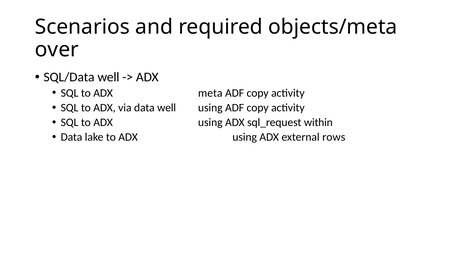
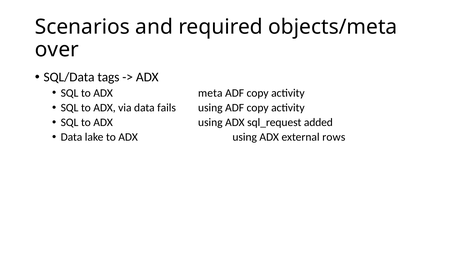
SQL/Data well: well -> tags (108, 77)
data well: well -> fails (167, 108)
within: within -> added (318, 123)
